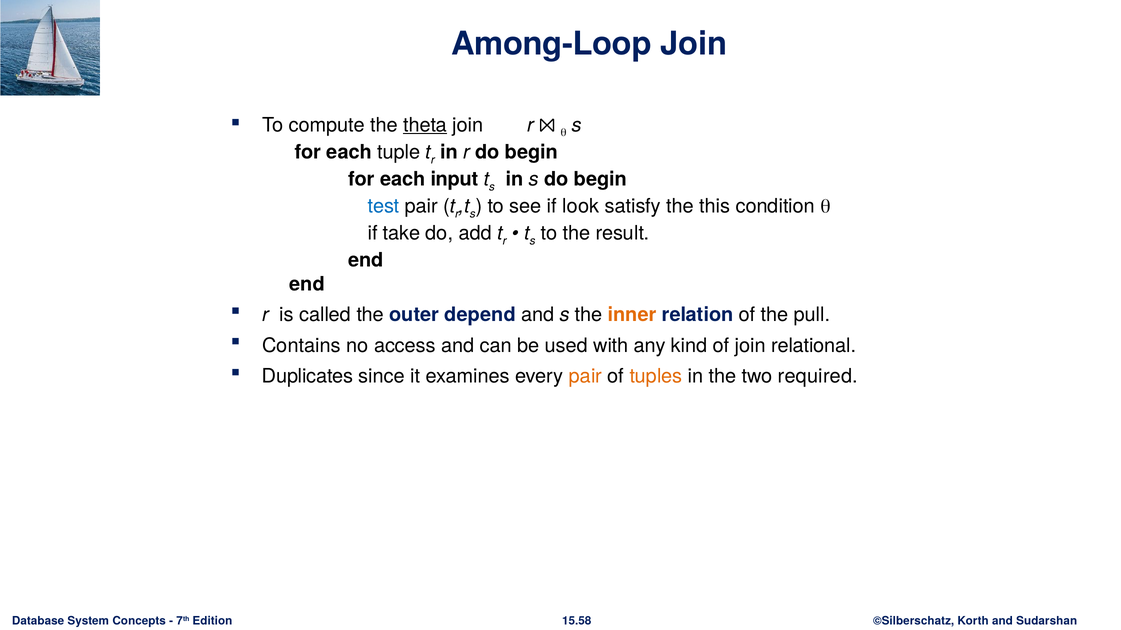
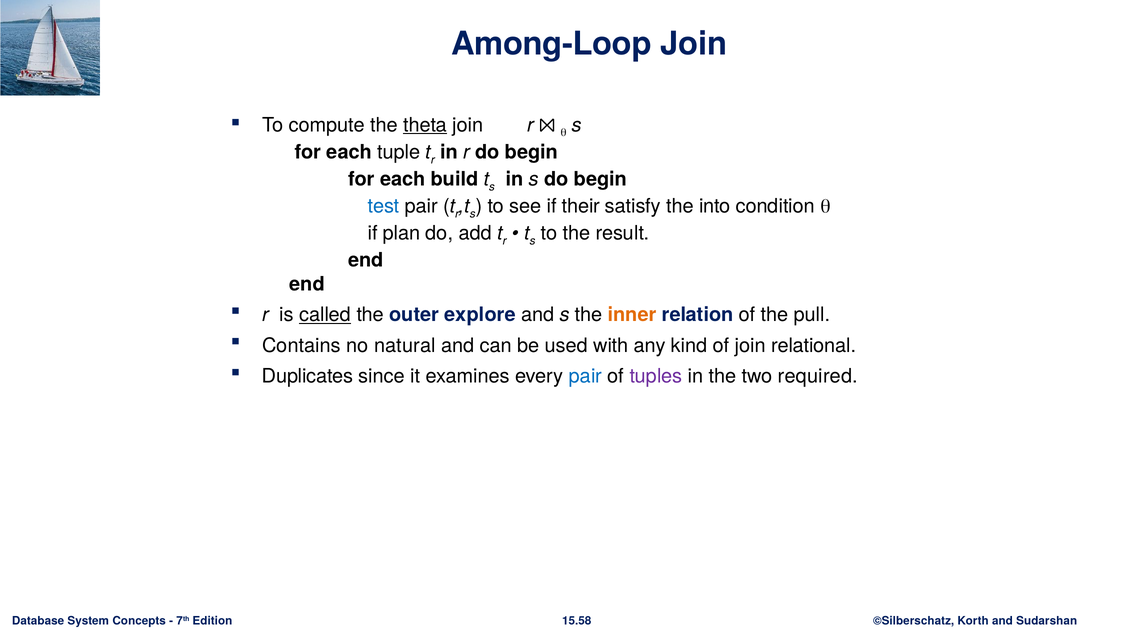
input: input -> build (454, 179)
look: look -> their (581, 206)
this: this -> into (715, 206)
take: take -> plan (402, 233)
called underline: none -> present (325, 315)
depend: depend -> explore (480, 315)
access: access -> natural (405, 346)
pair colour: orange -> blue (585, 377)
tuples colour: orange -> purple (656, 377)
